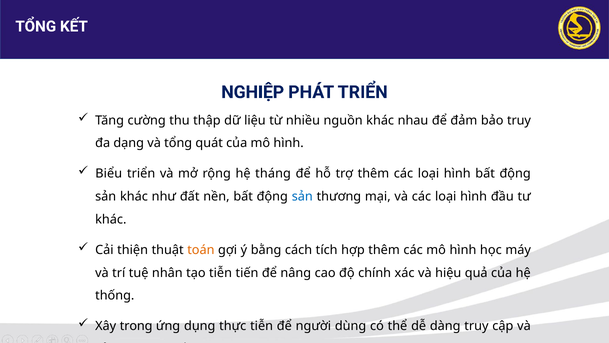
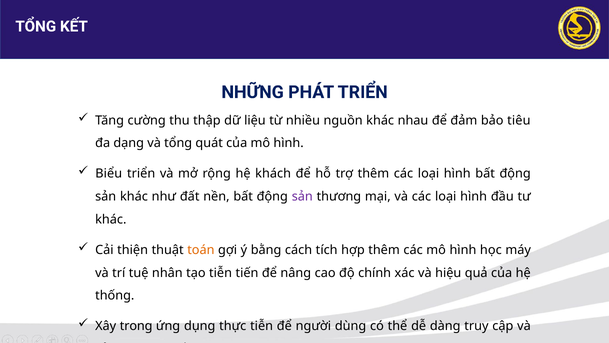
NGHIỆP: NGHIỆP -> NHỮNG (253, 92)
bảo truy: truy -> tiêu (519, 120)
tháng: tháng -> khách (273, 174)
sản colour: blue -> purple (302, 196)
